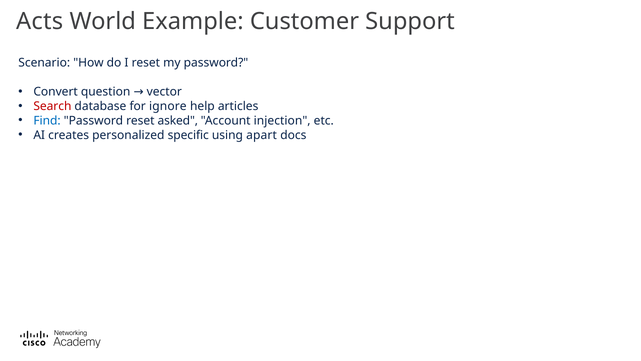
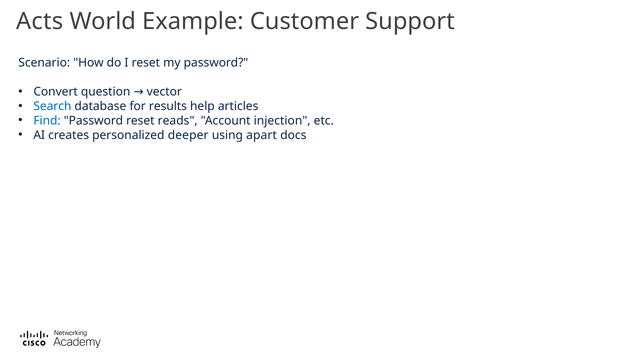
Search colour: red -> blue (52, 106)
ignore: ignore -> results (168, 106)
asked: asked -> reads (178, 121)
specific: specific -> deeper (188, 135)
